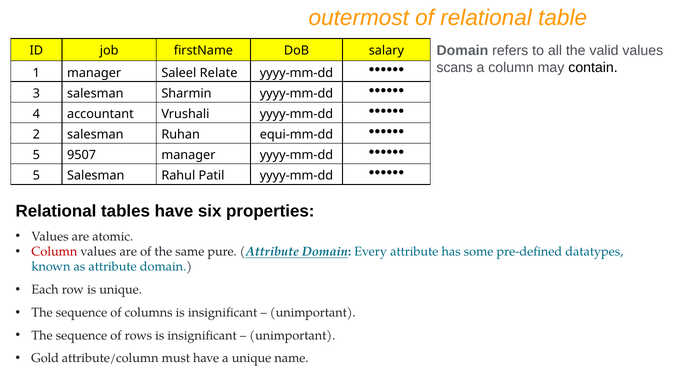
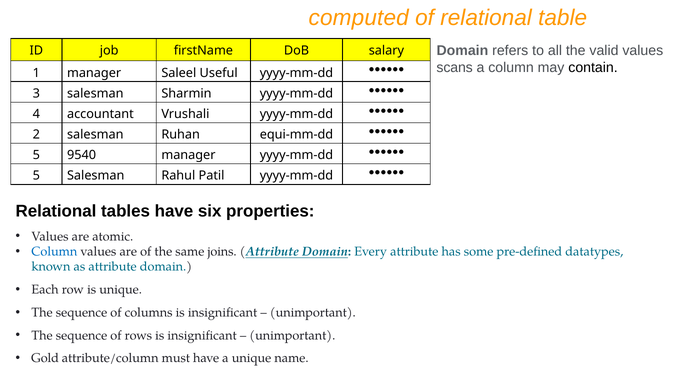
outermost: outermost -> computed (359, 18)
Relate: Relate -> Useful (219, 73)
9507: 9507 -> 9540 (82, 155)
Column colour: red -> blue (54, 251)
pure: pure -> joins (222, 251)
